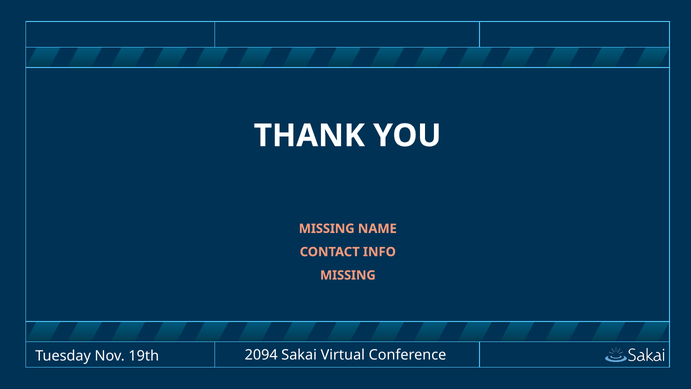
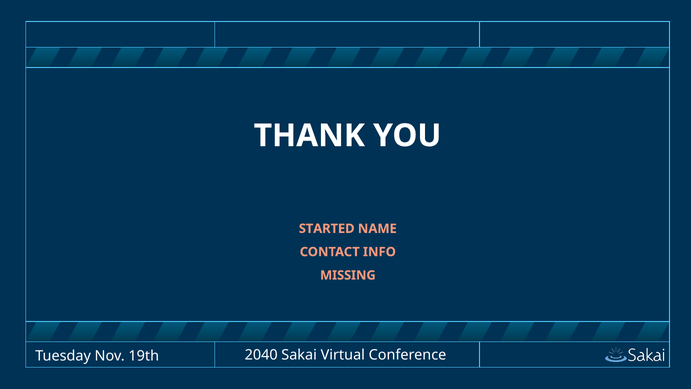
MISSING: MISSING -> STARTED (327, 228)
2094: 2094 -> 2040 (261, 355)
